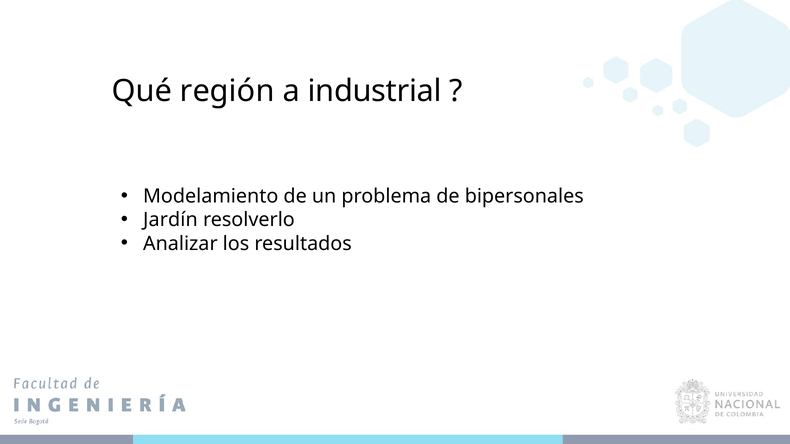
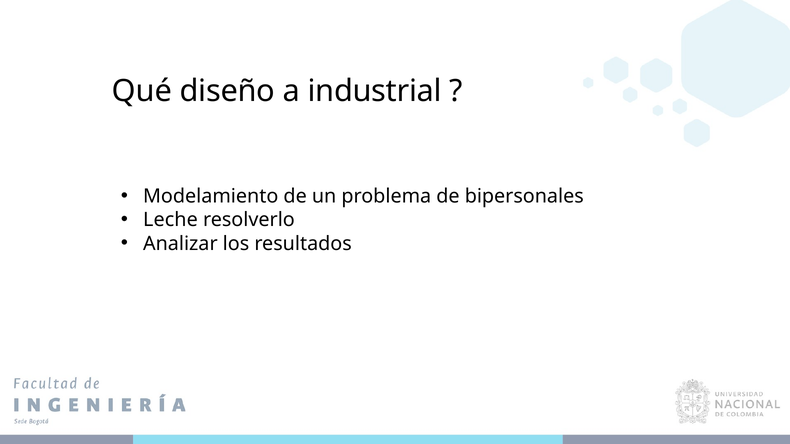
región: región -> diseño (227, 91)
Jardín: Jardín -> Leche (170, 220)
